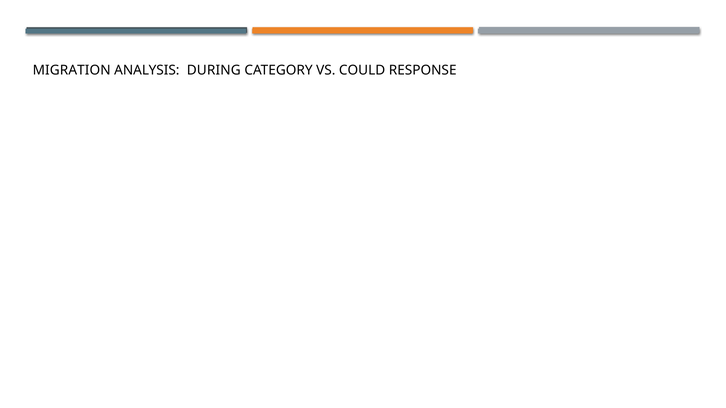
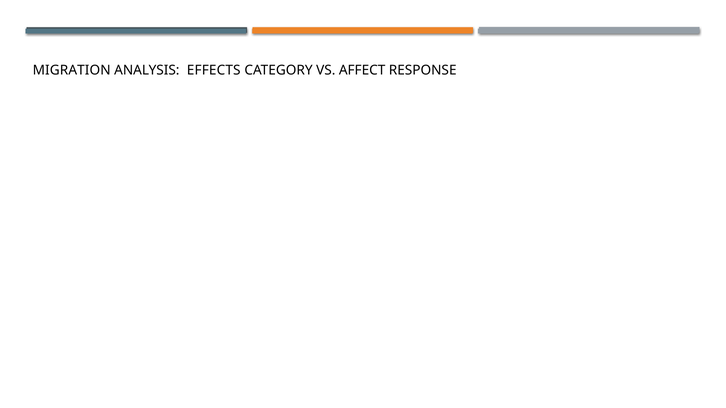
DURING: DURING -> EFFECTS (214, 70)
COULD: COULD -> AFFECT (362, 70)
